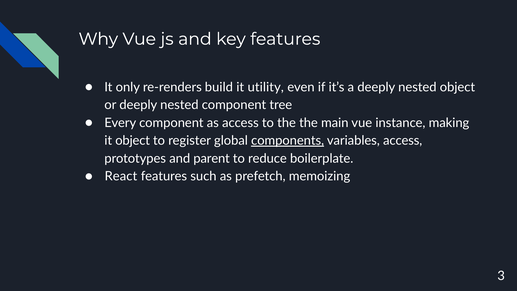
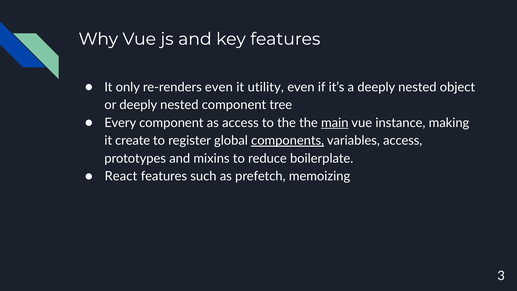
re-renders build: build -> even (219, 87)
main underline: none -> present (335, 123)
it object: object -> create (133, 141)
parent: parent -> mixins (212, 158)
